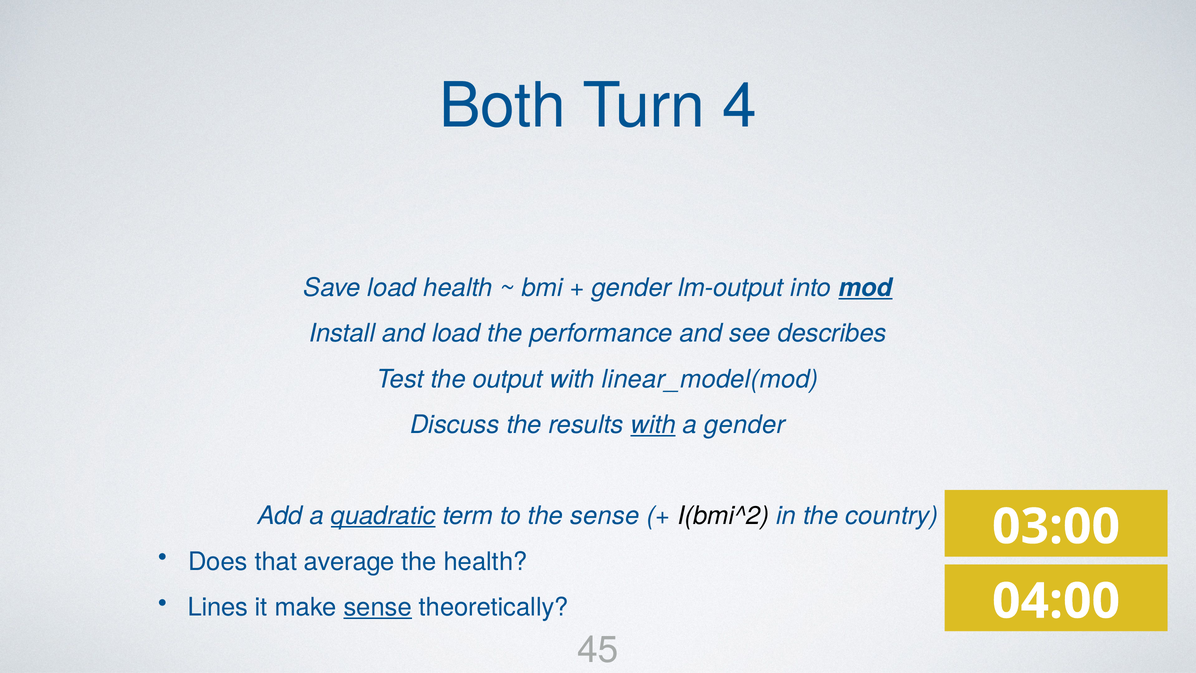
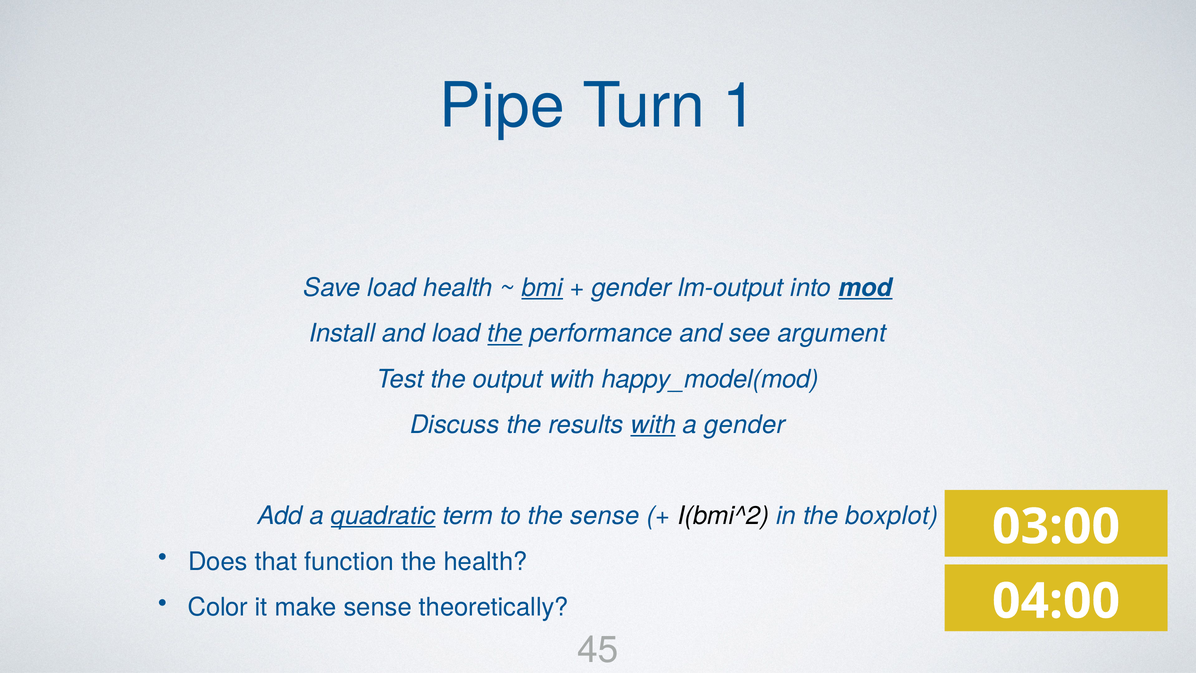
Both: Both -> Pipe (502, 106)
4: 4 -> 1 (740, 106)
bmi underline: none -> present (542, 288)
the underline: none -> present (505, 333)
describes: describes -> argument (832, 333)
linear_model(mod: linear_model(mod -> happy_model(mod (710, 379)
country: country -> boxplot (892, 516)
average: average -> function (349, 561)
Lines: Lines -> Color (218, 607)
sense underline: present -> none (378, 607)
